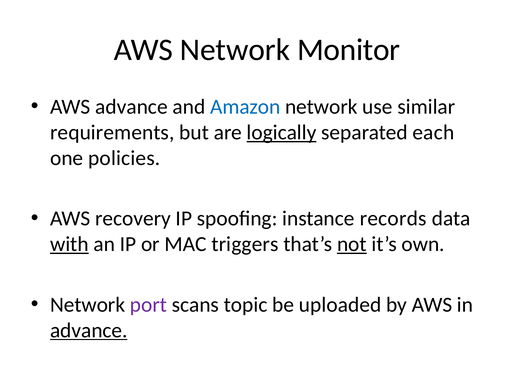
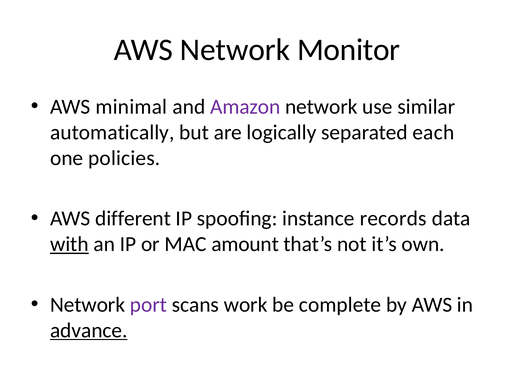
AWS advance: advance -> minimal (131, 107)
Amazon colour: blue -> purple (245, 107)
requirements: requirements -> automatically (112, 133)
logically underline: present -> none (282, 133)
recovery: recovery -> different (133, 219)
triggers: triggers -> amount (245, 245)
not underline: present -> none (352, 245)
topic: topic -> work (246, 305)
uploaded: uploaded -> complete (340, 305)
